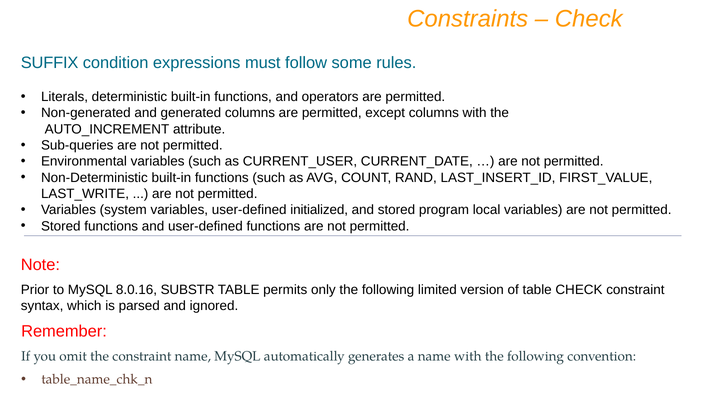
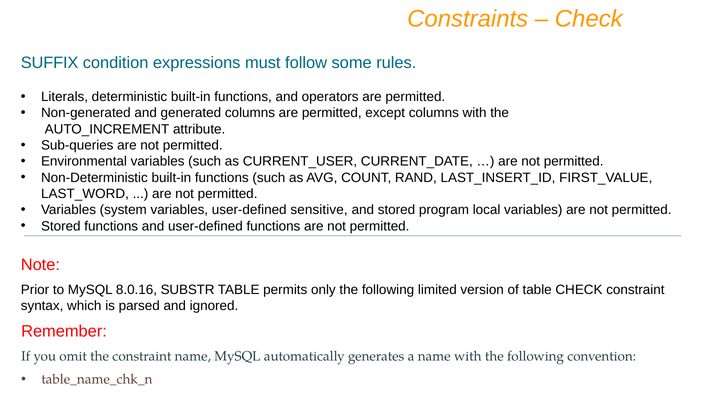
LAST_WRITE: LAST_WRITE -> LAST_WORD (85, 194)
initialized: initialized -> sensitive (319, 210)
